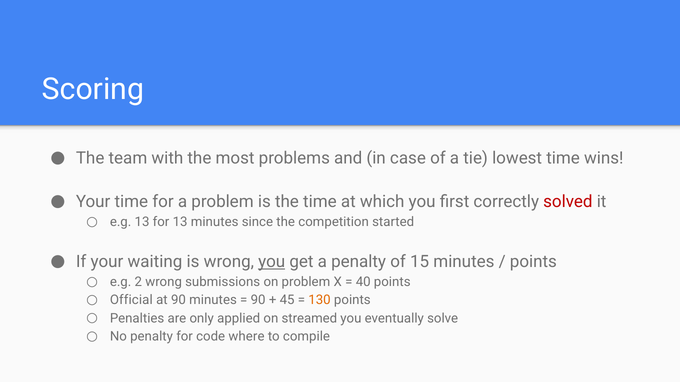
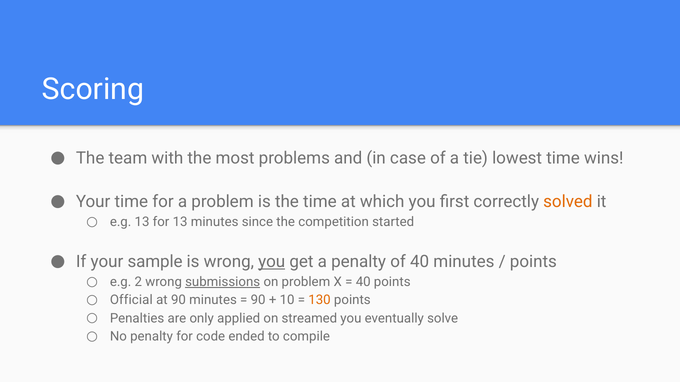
solved colour: red -> orange (568, 202)
waiting: waiting -> sample (155, 262)
of 15: 15 -> 40 (420, 262)
submissions underline: none -> present (223, 282)
45: 45 -> 10 (287, 301)
where: where -> ended (247, 337)
